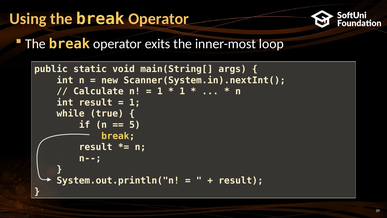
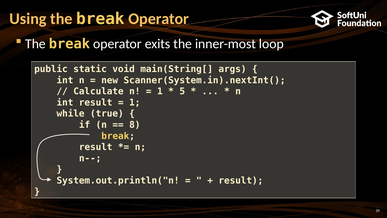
1: 1 -> 5 (182, 91)
5: 5 -> 8 (135, 125)
